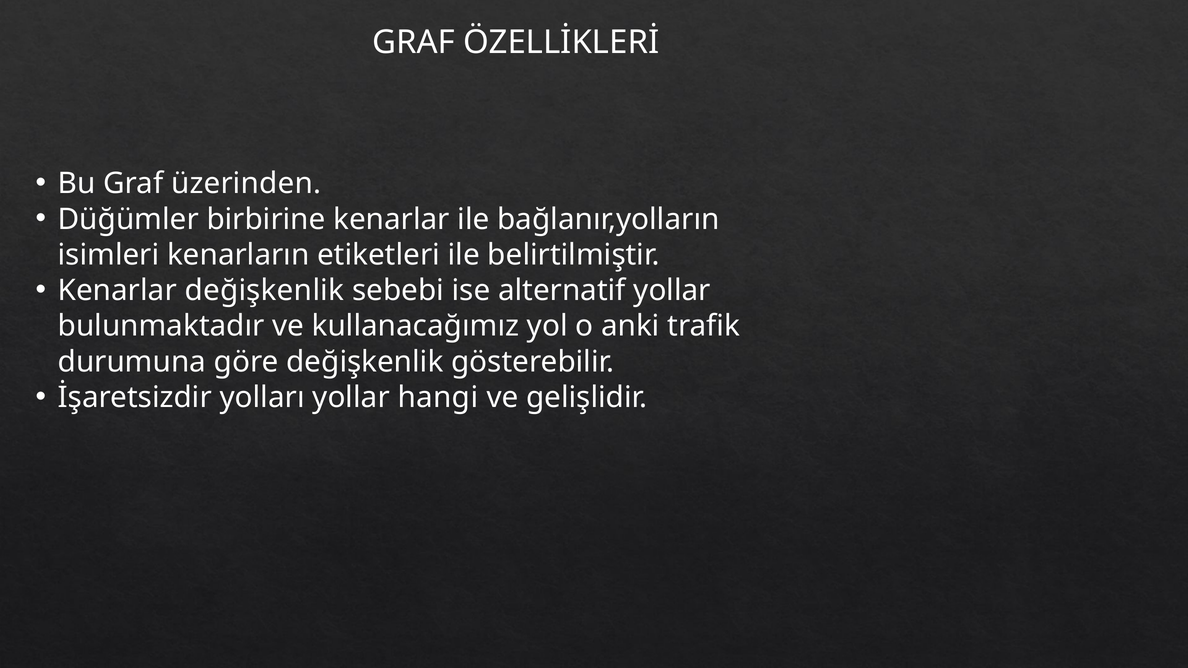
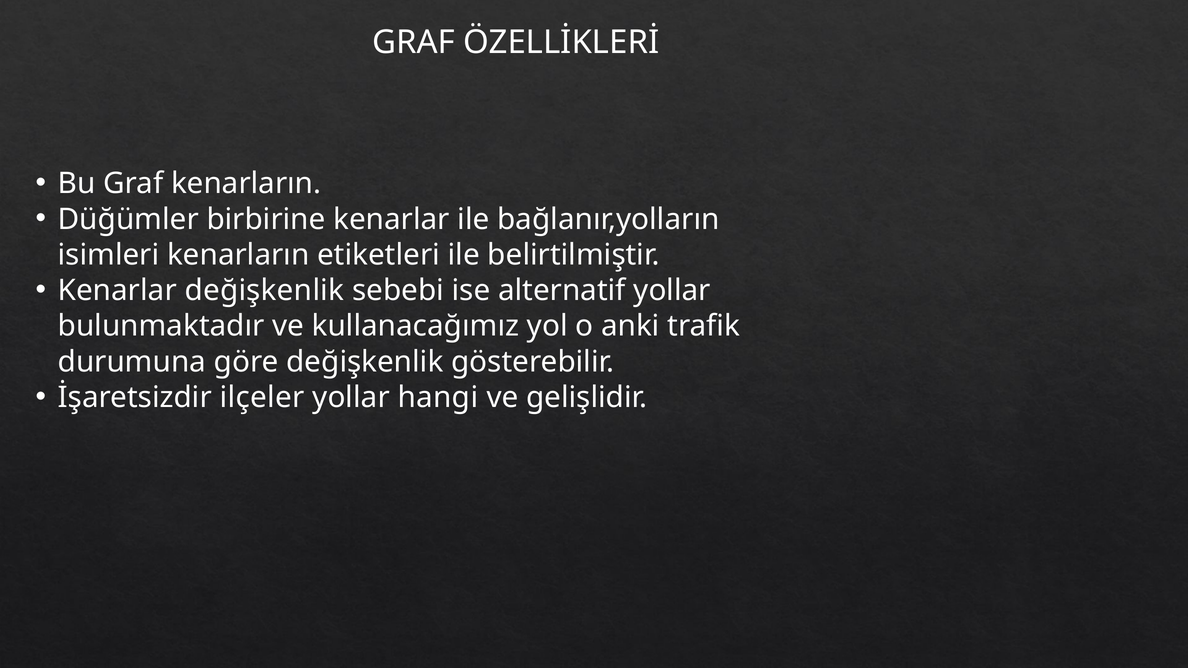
Graf üzerinden: üzerinden -> kenarların (246, 184)
yolları: yolları -> ilçeler (262, 398)
